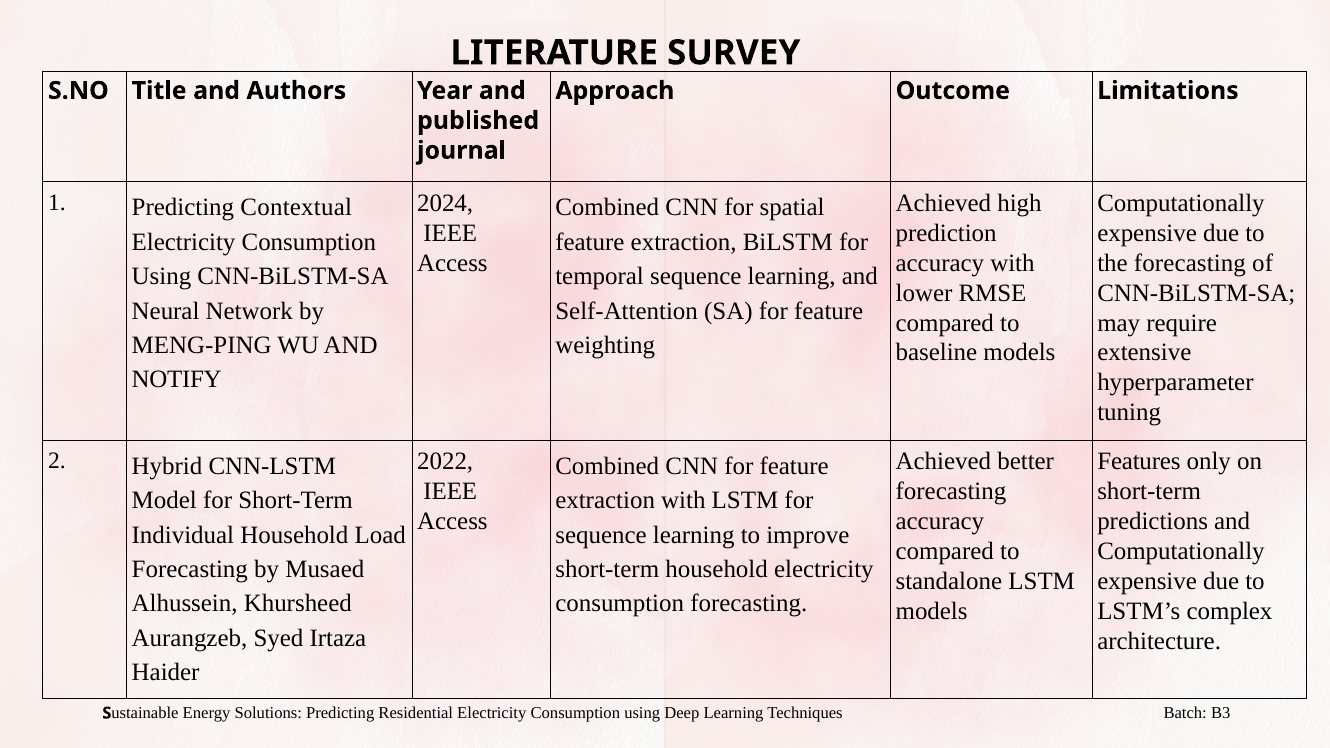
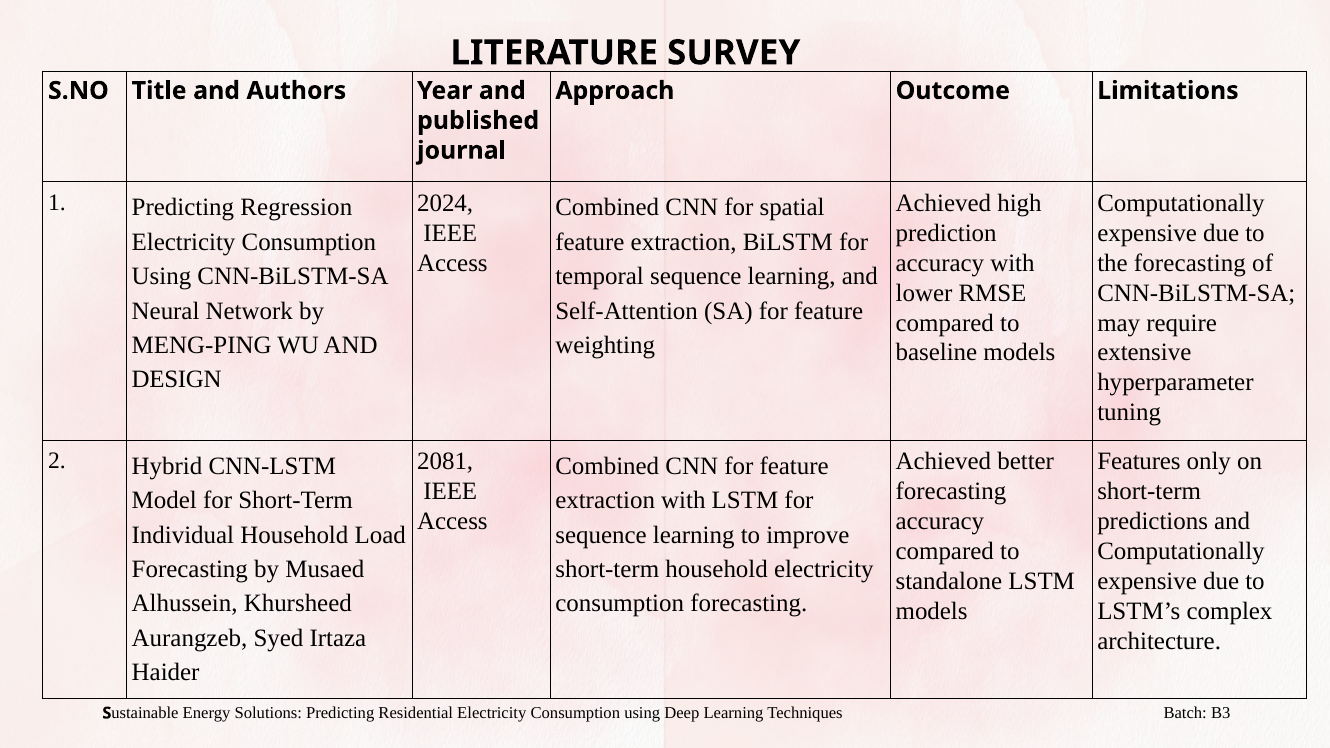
Contextual: Contextual -> Regression (296, 208)
NOTIFY: NOTIFY -> DESIGN (177, 380)
2022: 2022 -> 2081 (445, 462)
